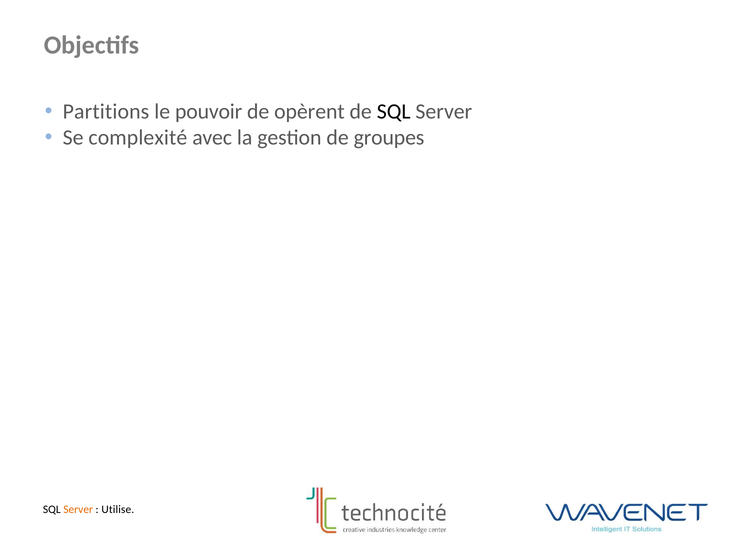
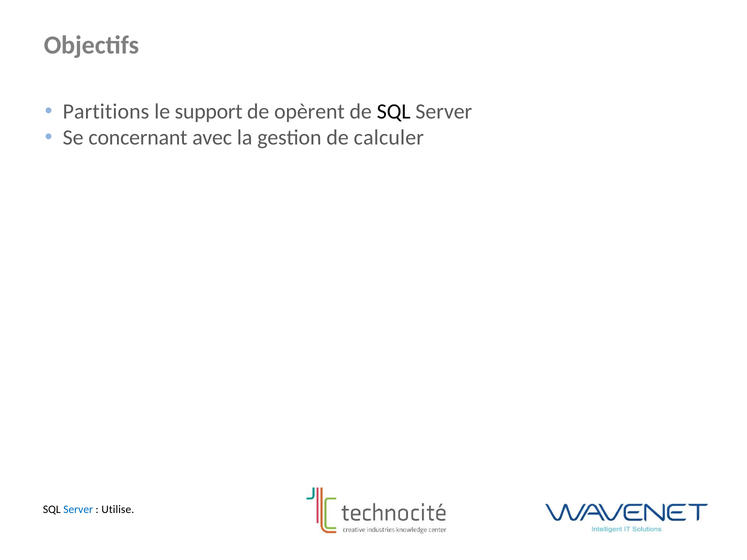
pouvoir: pouvoir -> support (209, 112)
complexité: complexité -> concernant (138, 138)
groupes: groupes -> calculer (389, 138)
Server colour: orange -> blue (78, 510)
